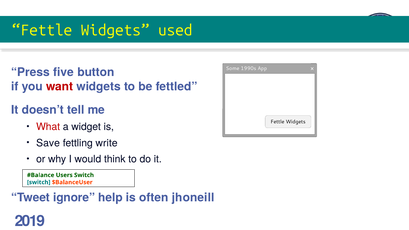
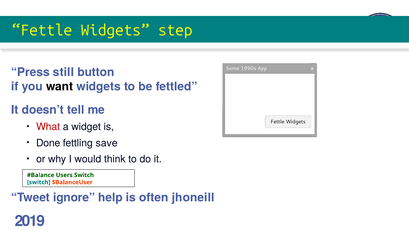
used: used -> step (175, 30)
five: five -> still (63, 72)
want colour: red -> black (60, 87)
Save: Save -> Done (48, 143)
write: write -> save (107, 143)
